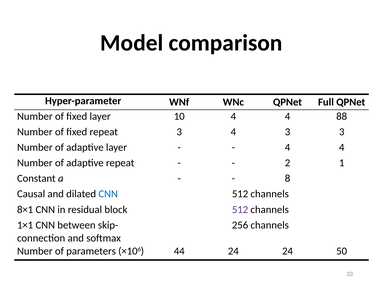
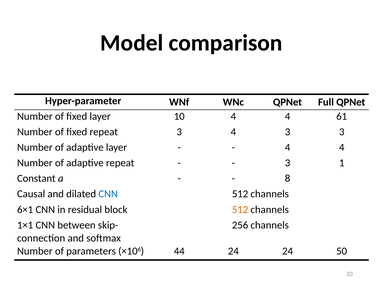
88: 88 -> 61 (342, 116)
2: 2 -> 3 (288, 163)
8×1: 8×1 -> 6×1 (25, 210)
512 colour: purple -> orange (240, 210)
